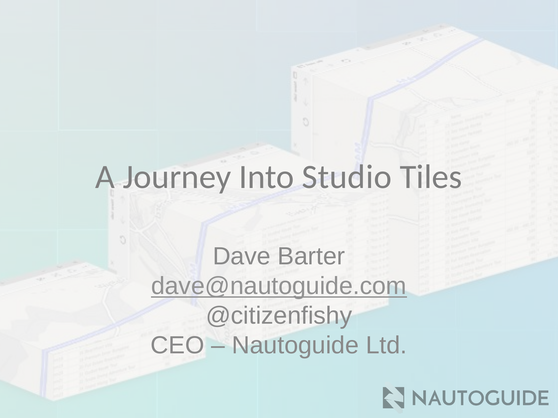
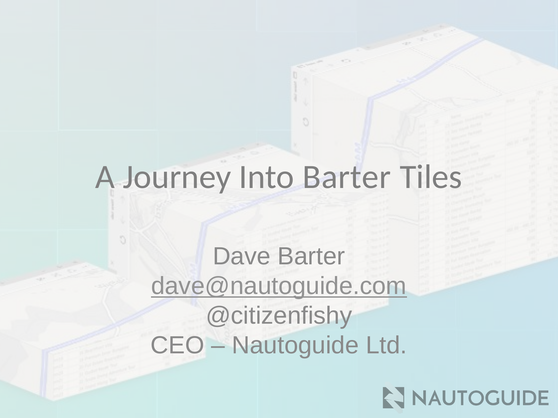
Into Studio: Studio -> Barter (347, 177)
